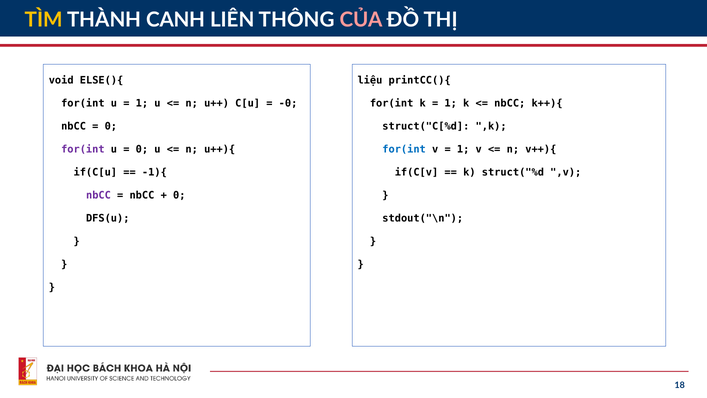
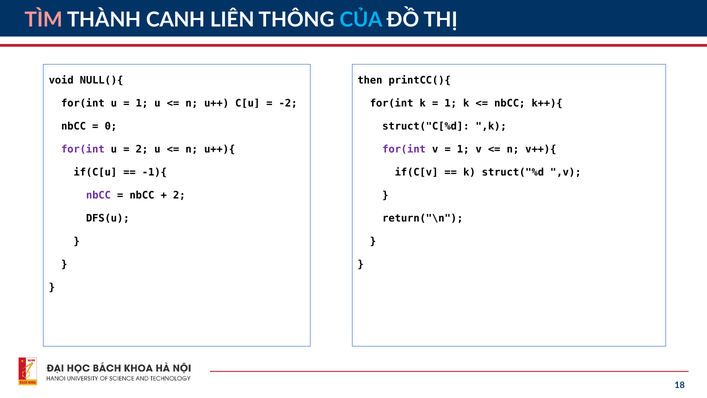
TÌM colour: yellow -> pink (44, 20)
CỦA colour: pink -> light blue (361, 20)
ELSE(){: ELSE(){ -> NULL(){ (102, 80)
liệu: liệu -> then (370, 80)
-0: -0 -> -2 (288, 103)
0: 0 -> 2 (142, 149)
for(int colour: blue -> purple (404, 149)
0: 0 -> 2 (179, 195)
stdout("\n: stdout("\n -> return("\n (423, 218)
